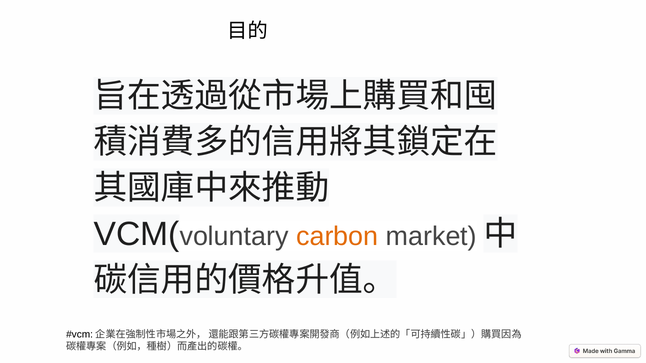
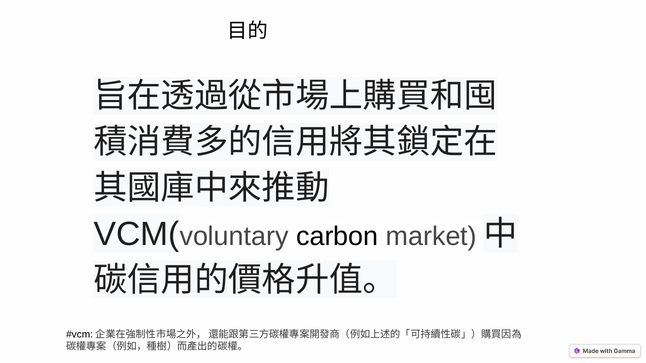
carbon colour: orange -> black (337, 237)
